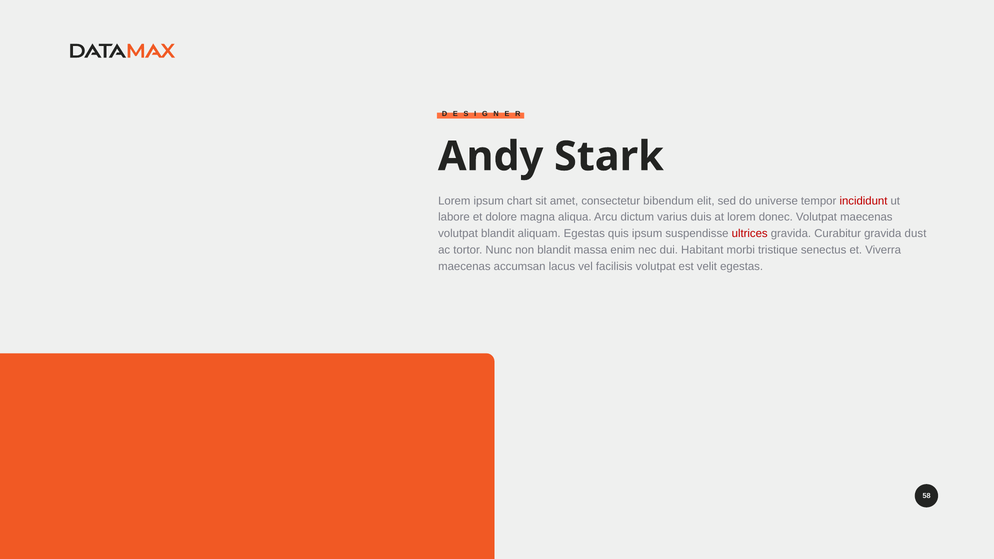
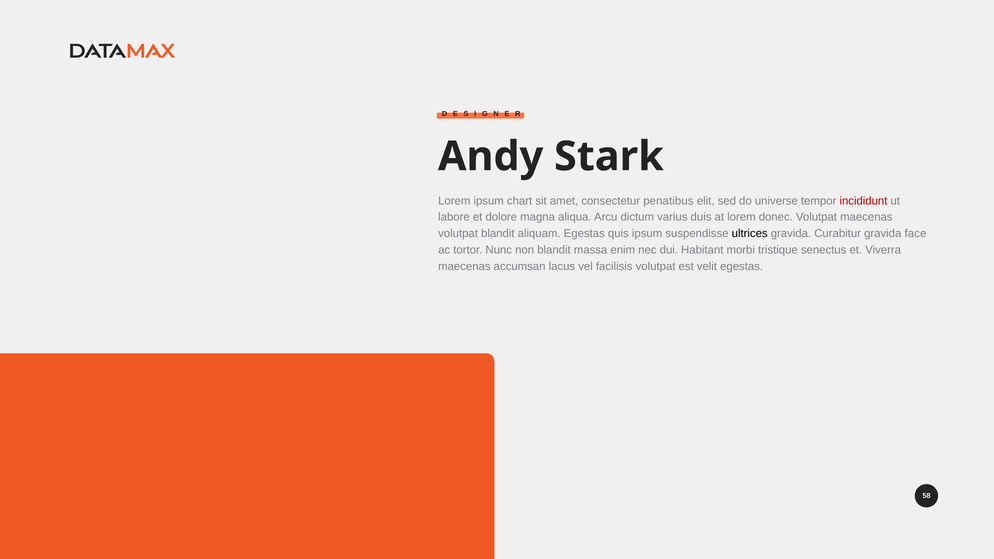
bibendum: bibendum -> penatibus (668, 201)
ultrices colour: red -> black (750, 234)
dust: dust -> face (916, 234)
